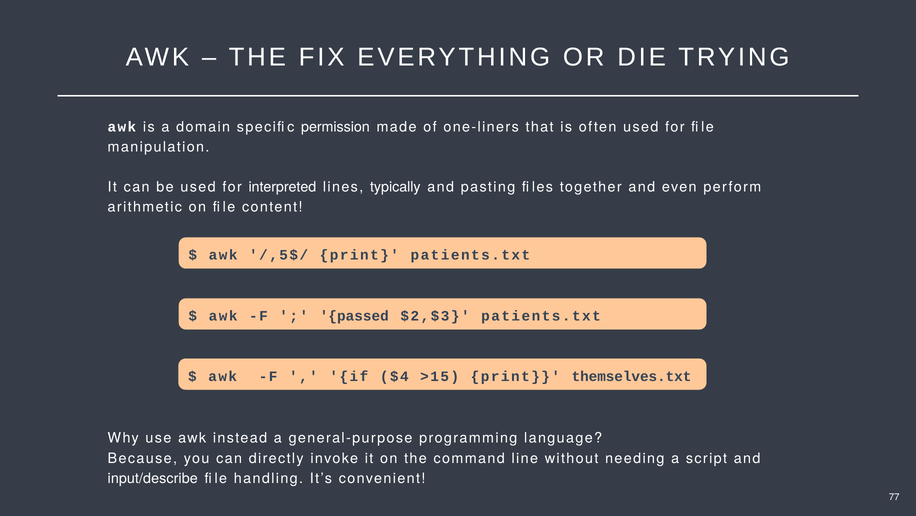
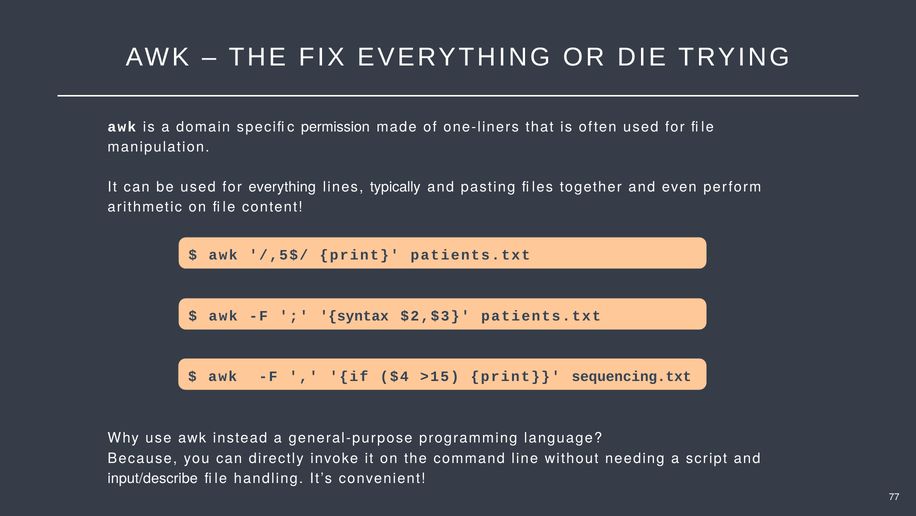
for interpreted: interpreted -> everything (282, 187)
passed: passed -> syntax (354, 316)
themselves.txt: themselves.txt -> sequencing.txt (631, 376)
